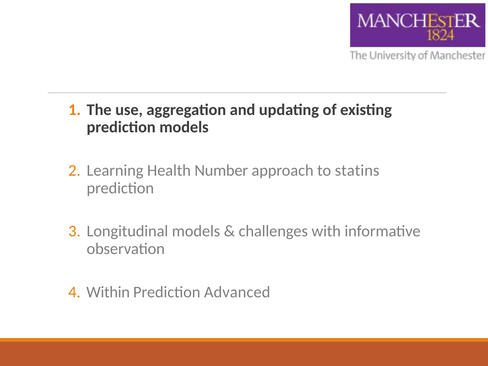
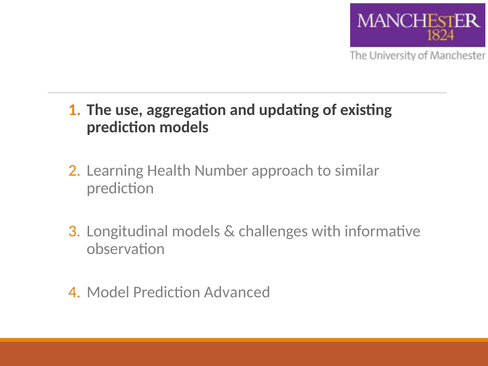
statins: statins -> similar (357, 170)
Within: Within -> Model (108, 292)
